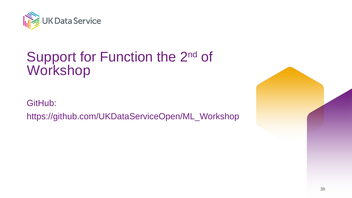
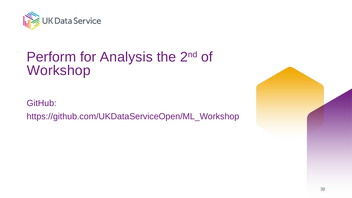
Support: Support -> Perform (51, 57)
Function: Function -> Analysis (126, 57)
